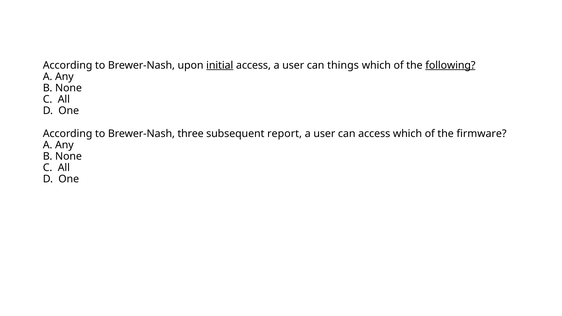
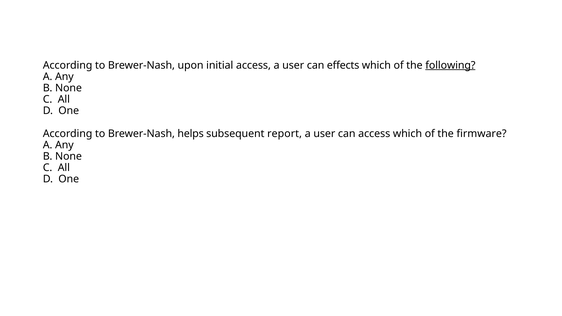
initial underline: present -> none (220, 65)
things: things -> effects (343, 65)
three: three -> helps (191, 134)
